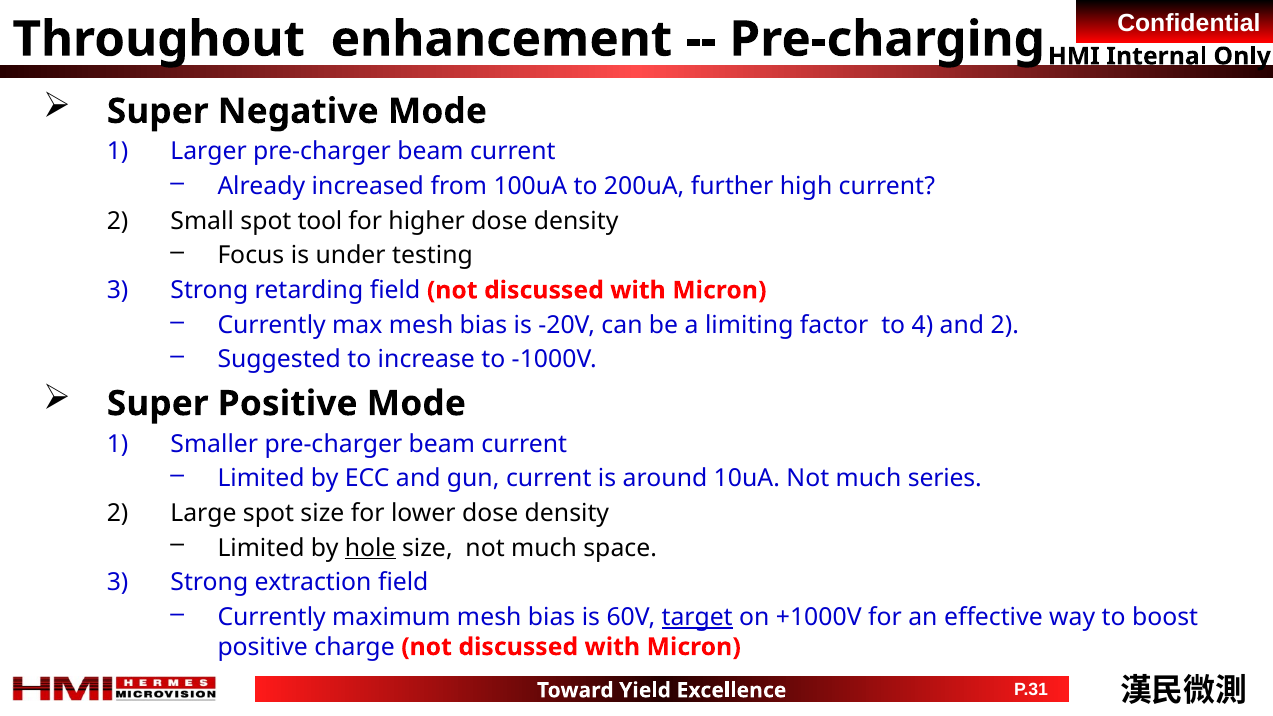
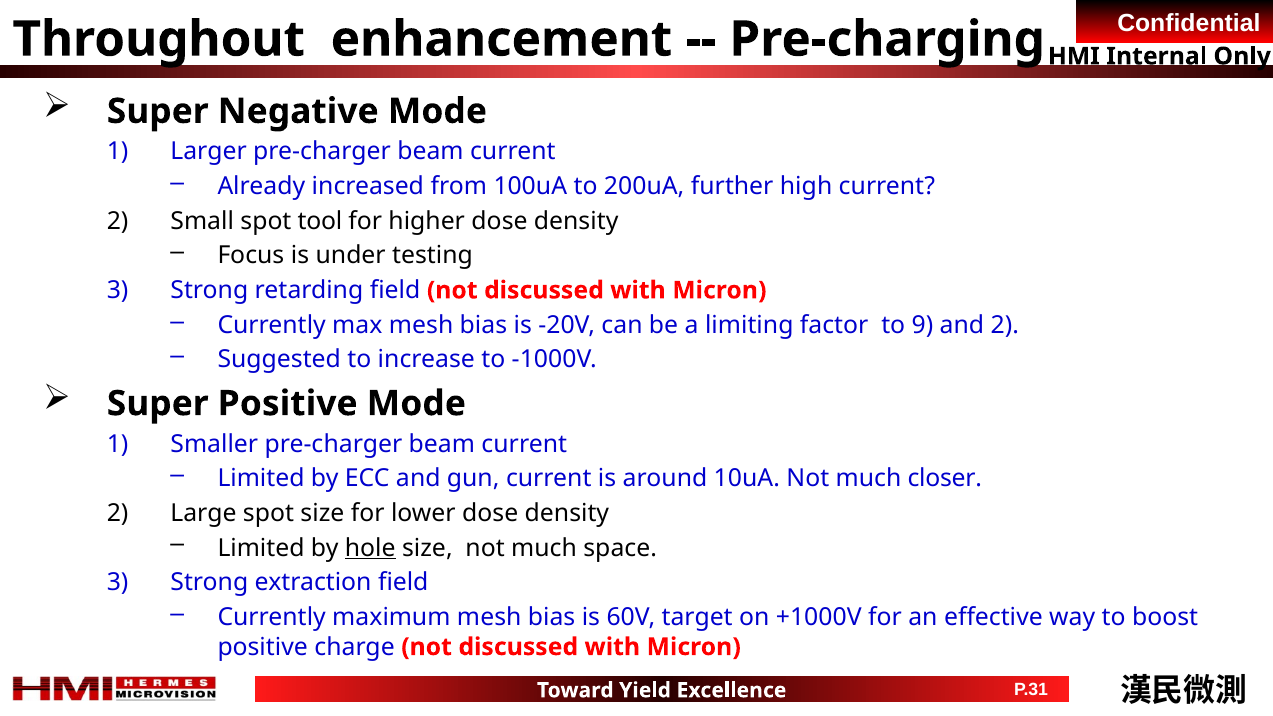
4: 4 -> 9 (922, 325)
series: series -> closer (945, 479)
target underline: present -> none (697, 617)
